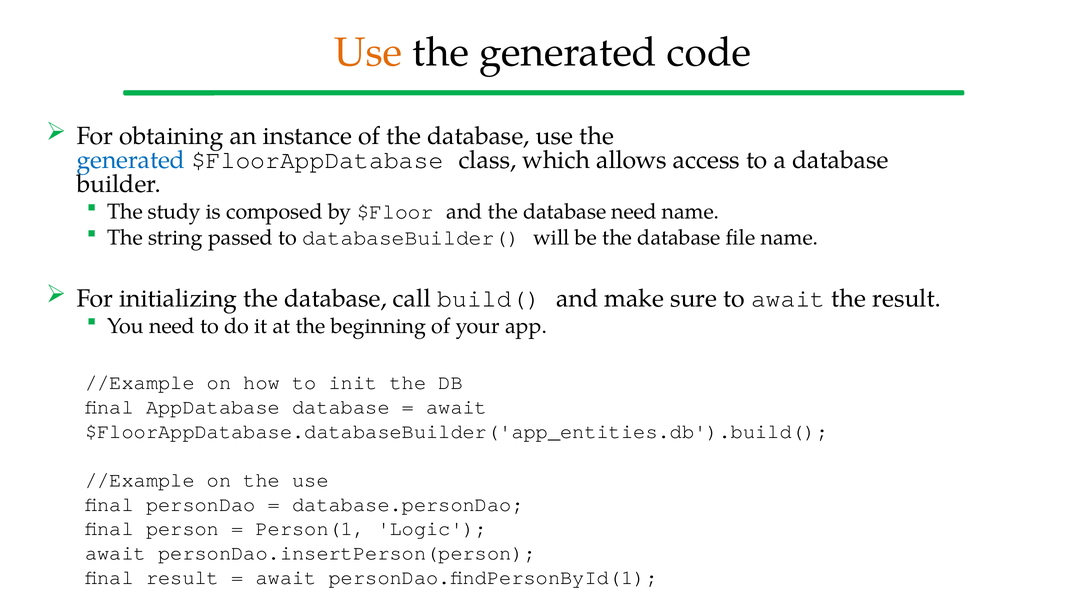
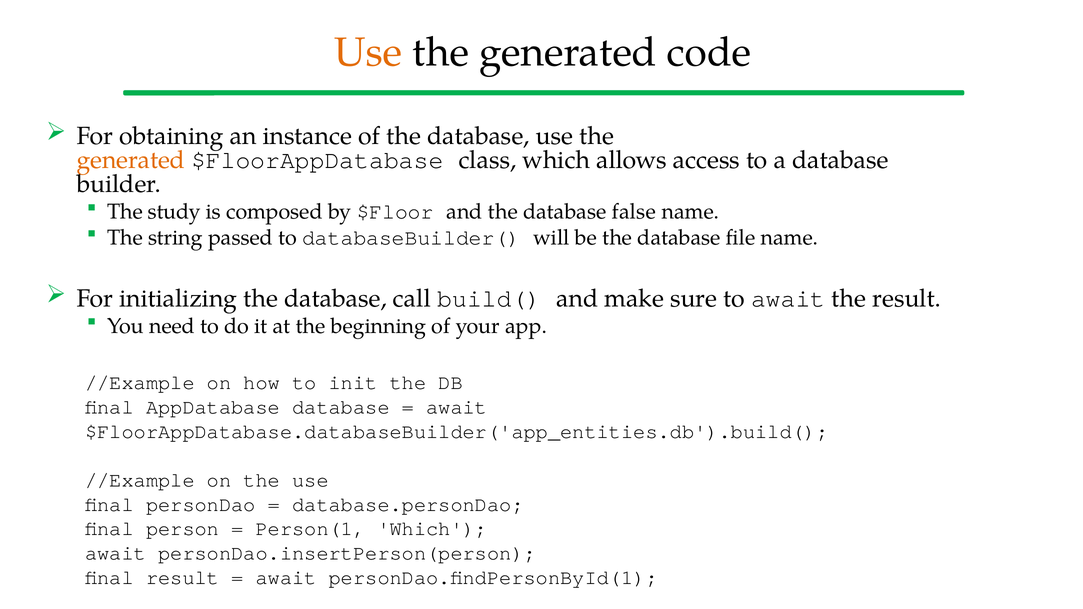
generated colour: blue -> orange (131, 160)
database need: need -> false (634, 212)
Person(1 Logic: Logic -> Which (432, 529)
